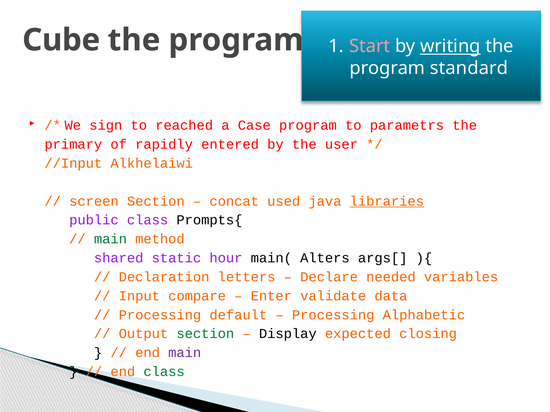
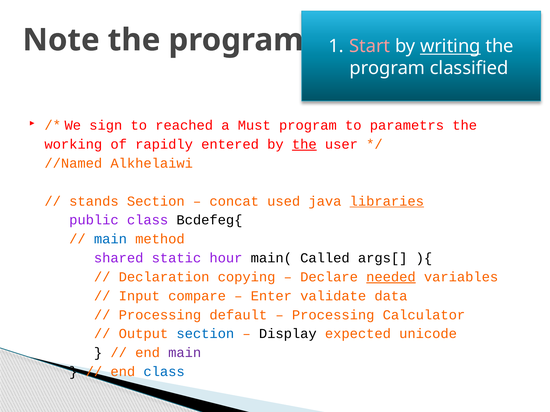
Cube: Cube -> Note (61, 40)
standard: standard -> classified (469, 68)
Case: Case -> Must (254, 126)
primary: primary -> working (73, 144)
the underline: none -> present (304, 144)
//Input: //Input -> //Named (73, 163)
screen: screen -> stands (94, 201)
Prompts{: Prompts{ -> Bcdefeg{ (209, 220)
main colour: green -> blue (110, 239)
Alters: Alters -> Called (325, 258)
letters: letters -> copying (247, 277)
needed underline: none -> present (391, 277)
Alphabetic: Alphabetic -> Calculator (424, 315)
section colour: green -> blue (205, 334)
closing: closing -> unicode (428, 334)
class colour: green -> blue (164, 372)
